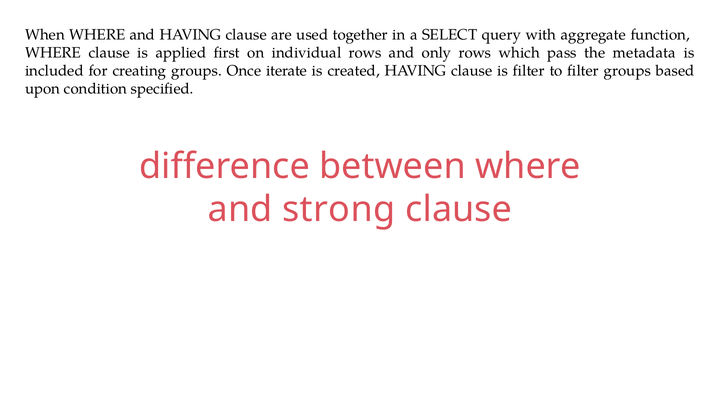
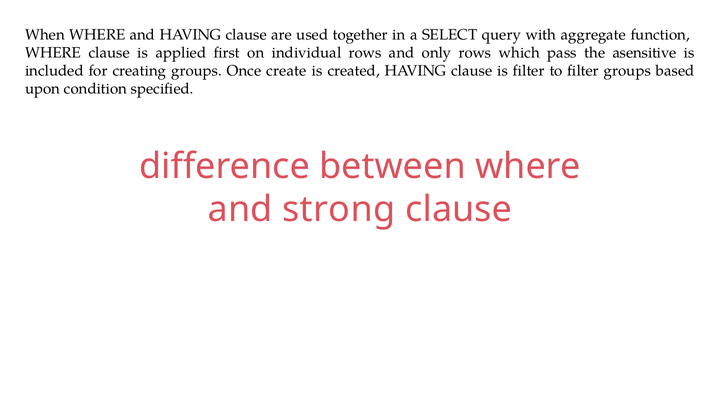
metadata: metadata -> asensitive (645, 53)
iterate: iterate -> create (287, 71)
